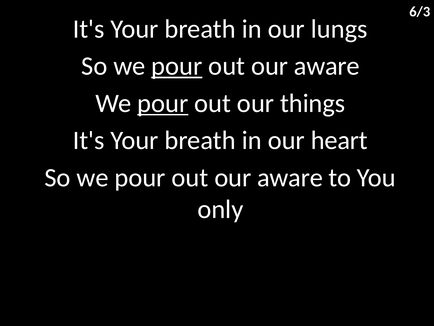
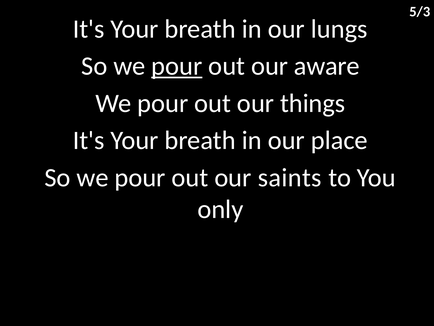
6/3: 6/3 -> 5/3 (420, 12)
pour underline: present -> none (163, 103)
heart: heart -> place (339, 140)
aware: aware -> saints (290, 177)
